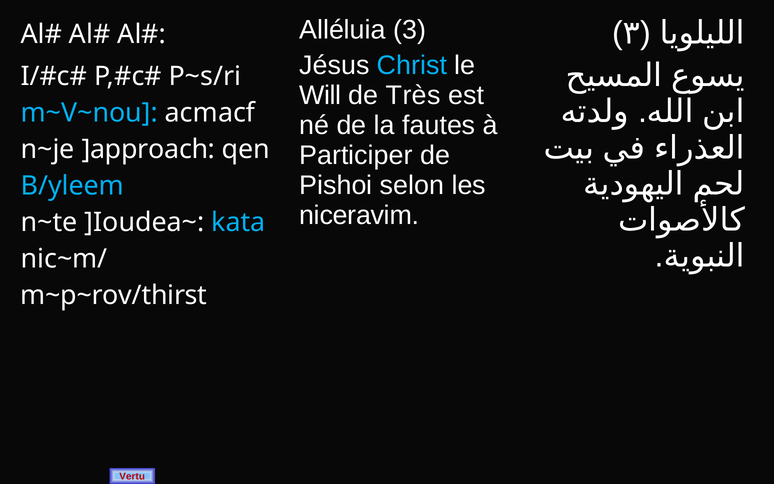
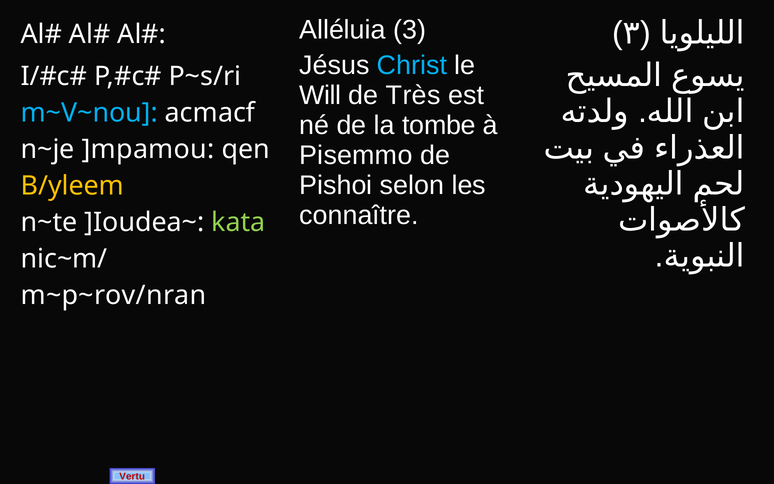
fautes: fautes -> tombe (439, 125)
]approach: ]approach -> ]mpamou (148, 149)
Participer: Participer -> Pisemmo (356, 155)
B/yleem colour: light blue -> yellow (72, 186)
niceravim: niceravim -> connaître (359, 215)
kata colour: light blue -> light green (238, 222)
m~p~rov/thirst: m~p~rov/thirst -> m~p~rov/nran (113, 295)
